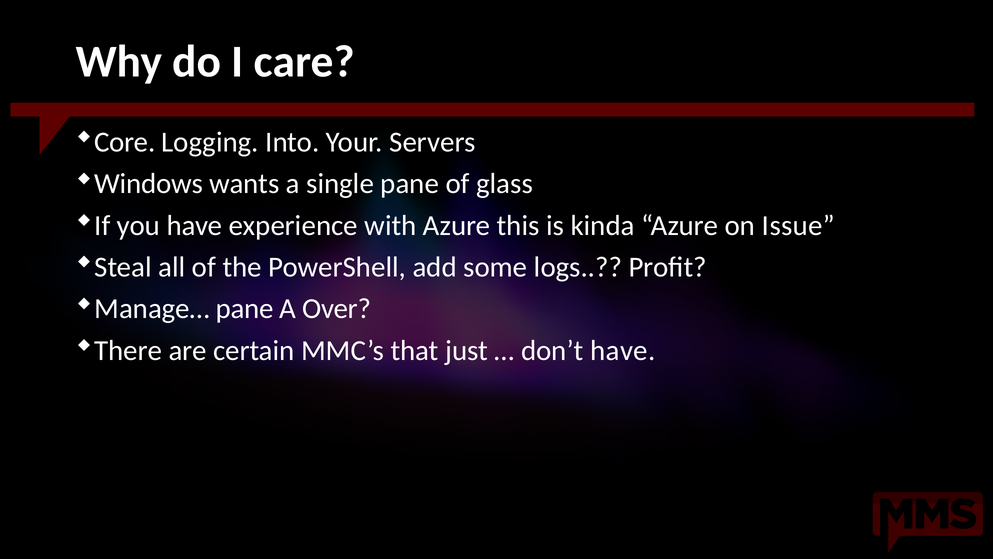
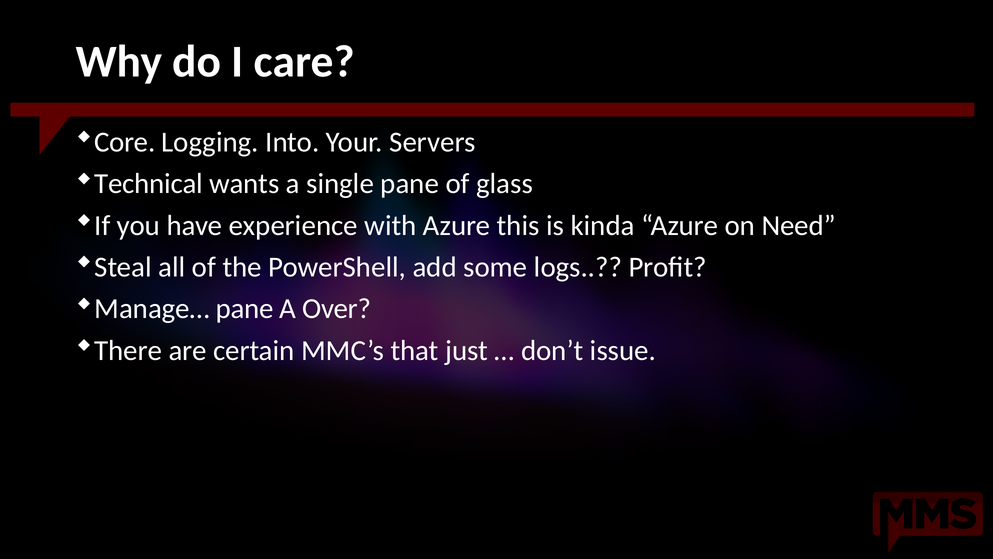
Windows: Windows -> Technical (149, 184)
Issue: Issue -> Need (799, 225)
don’t have: have -> issue (623, 350)
